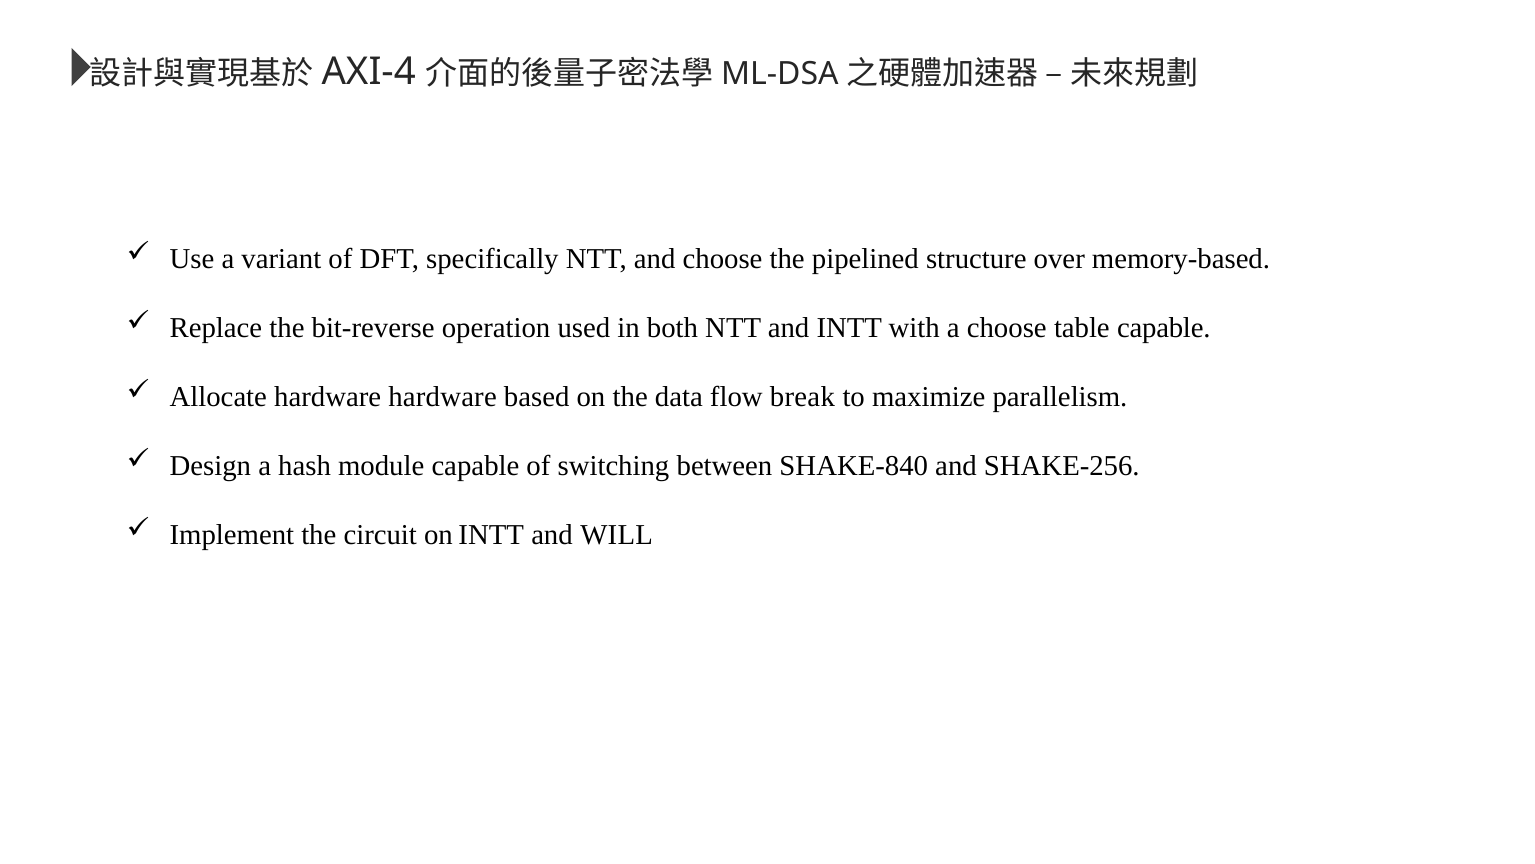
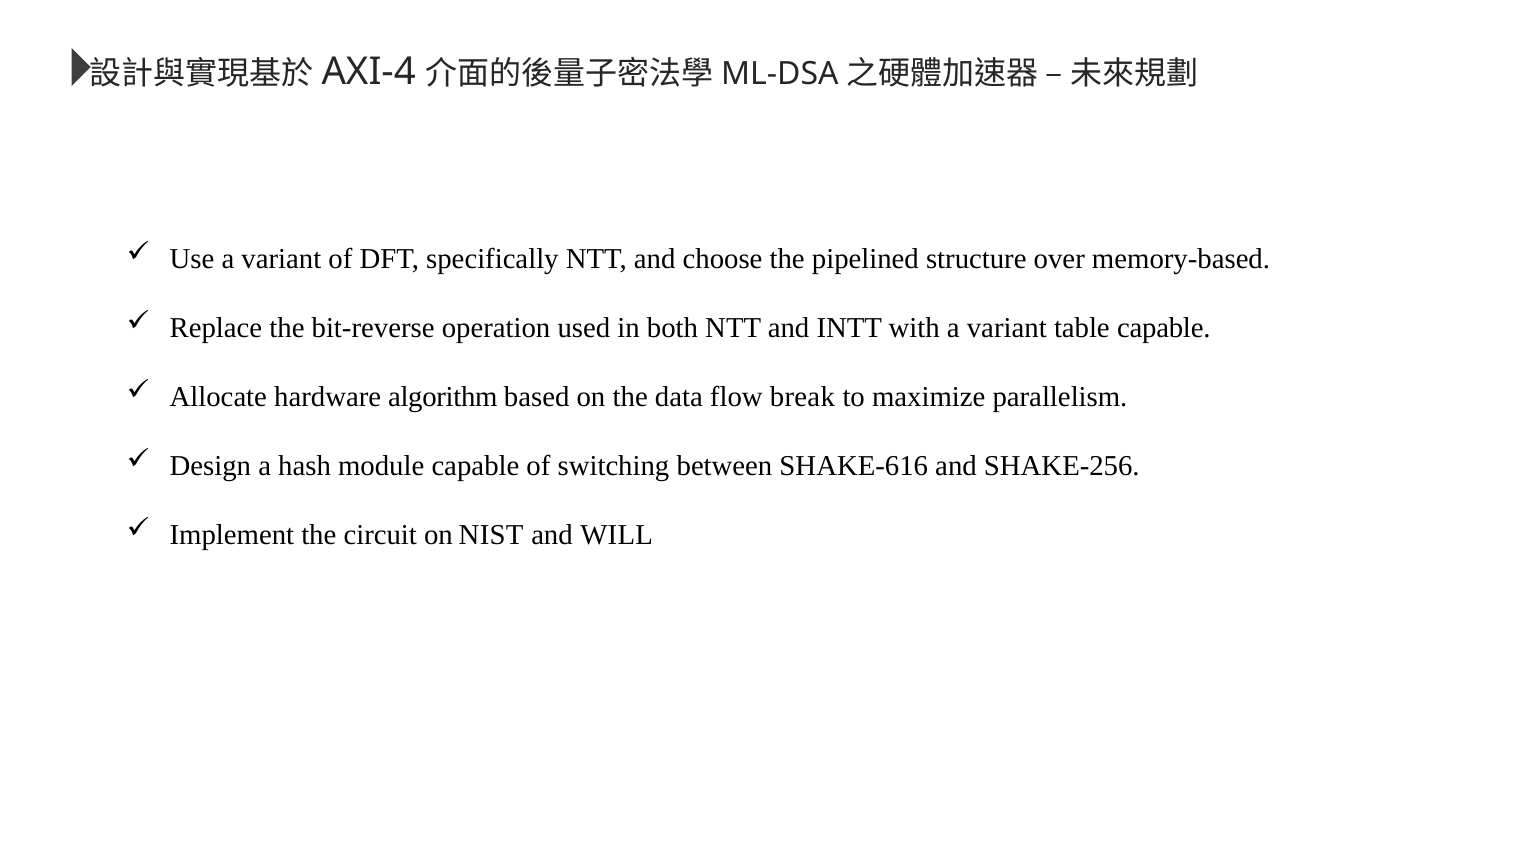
with a choose: choose -> variant (1007, 328)
hardware hardware: hardware -> algorithm (443, 397)
SHAKE-840: SHAKE-840 -> SHAKE-616 (854, 466)
on INTT: INTT -> NIST (491, 535)
